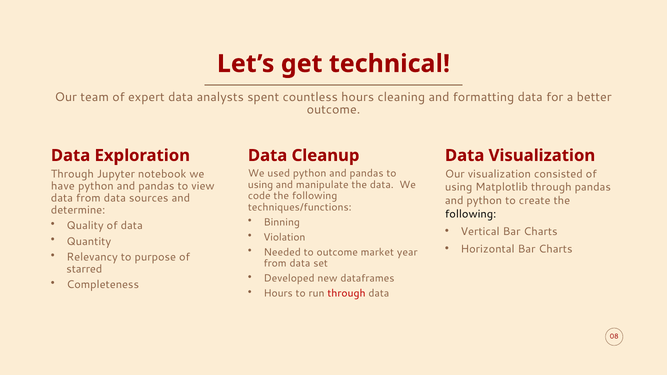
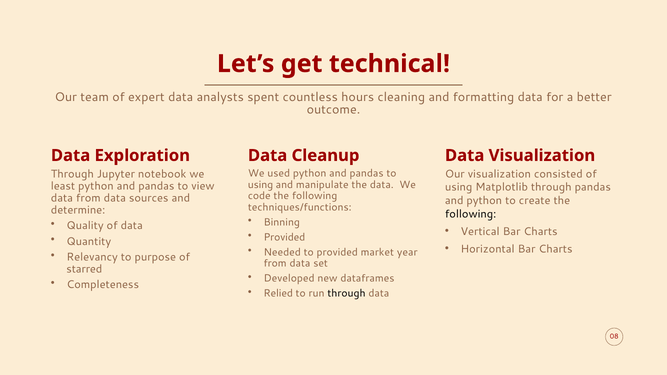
have: have -> least (63, 186)
Violation: Violation -> Provided (284, 237)
to outcome: outcome -> provided (337, 252)
Hours: Hours -> Relied (278, 294)
through colour: red -> black (346, 294)
